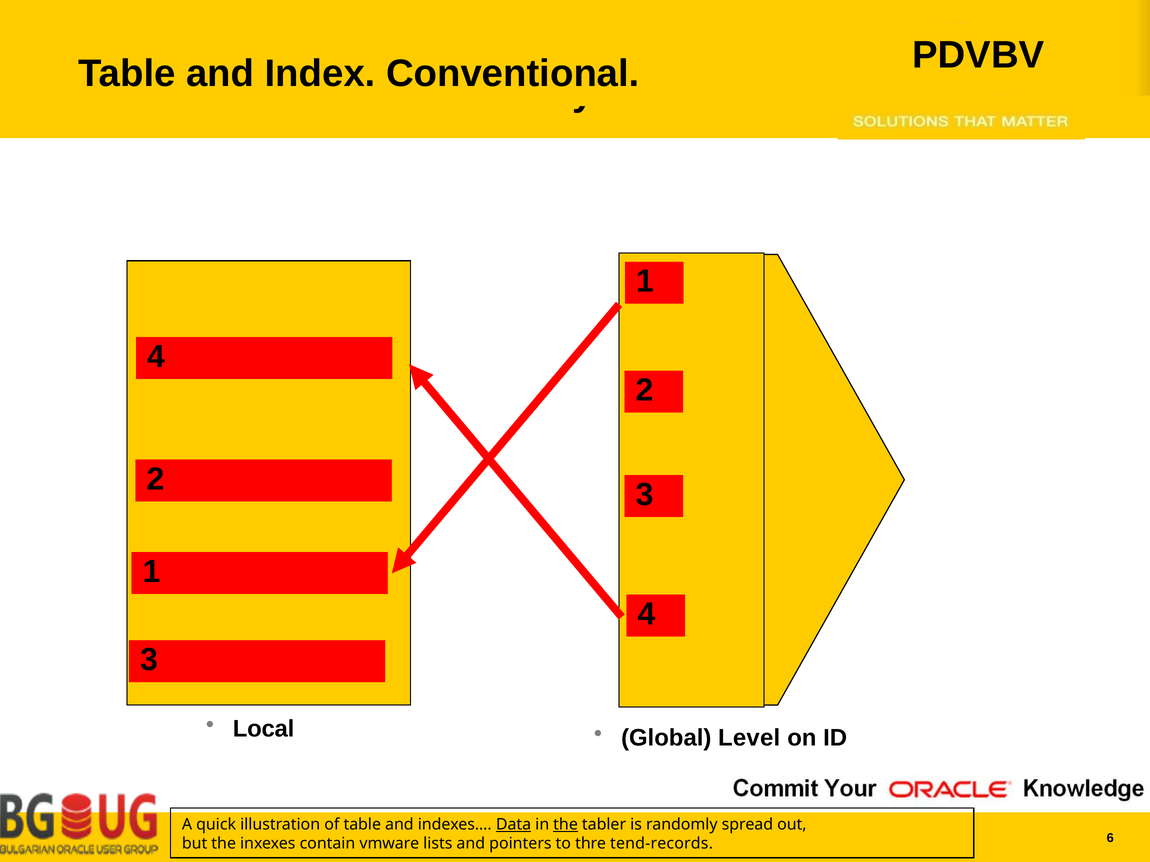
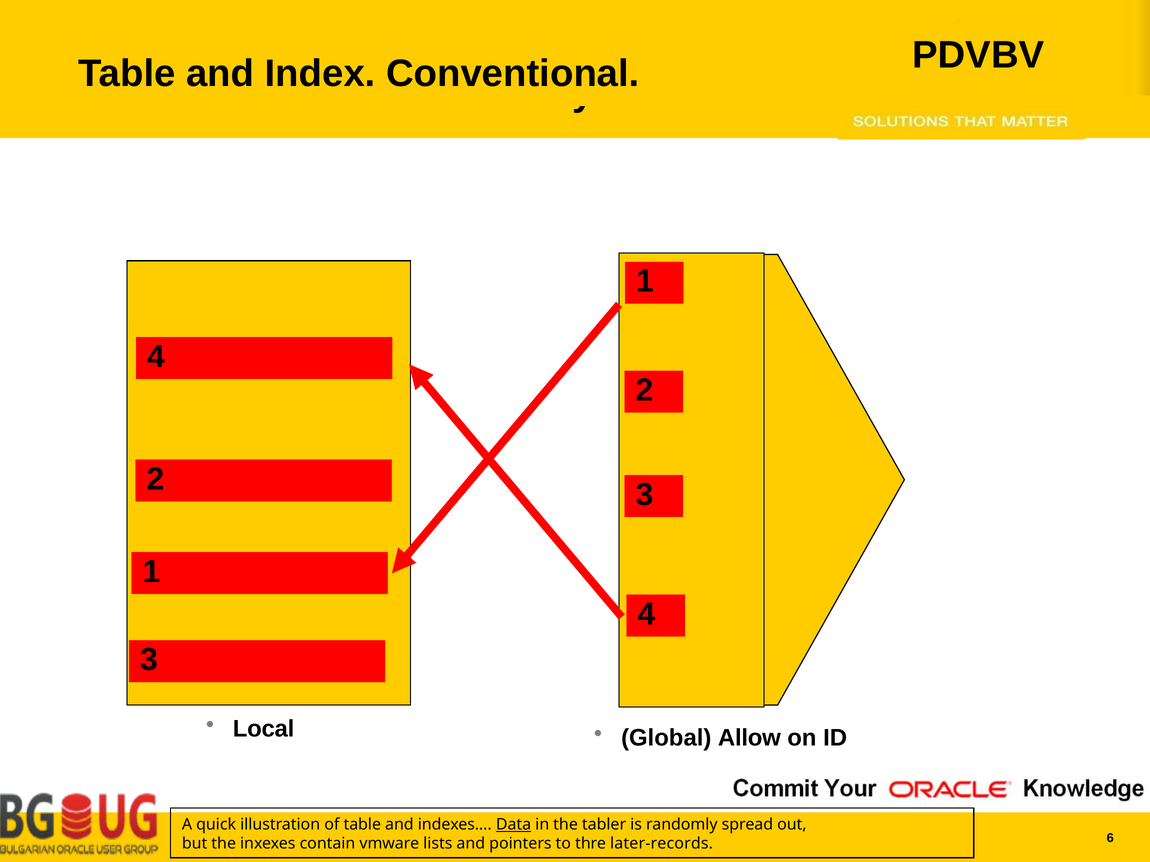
Level: Level -> Allow (749, 738)
the underline: present -> none (566, 825)
tend-records: tend-records -> later-records (662, 844)
